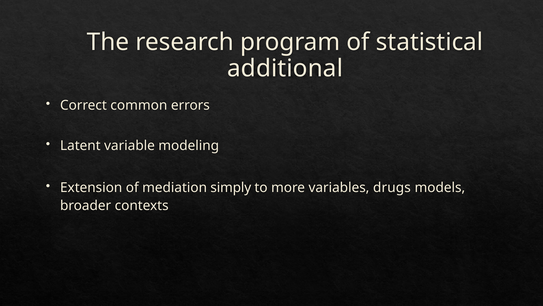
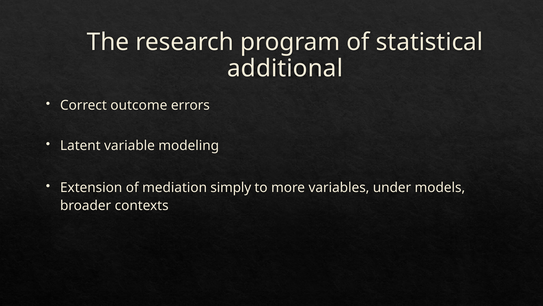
common: common -> outcome (139, 105)
drugs: drugs -> under (392, 187)
